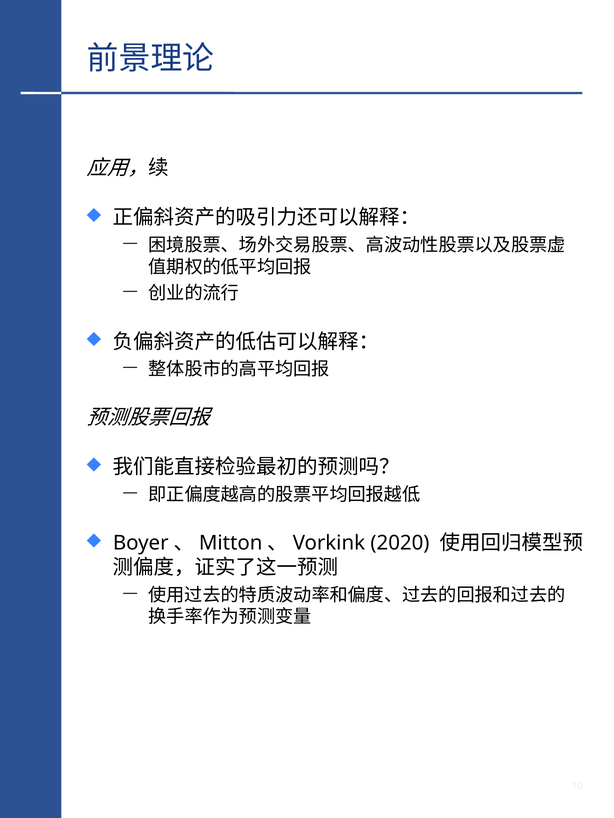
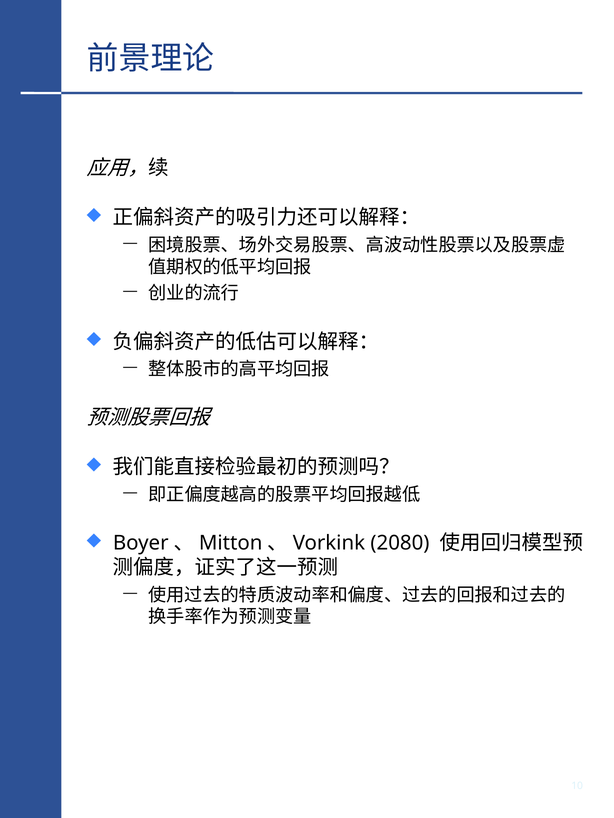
2020: 2020 -> 2080 (400, 543)
